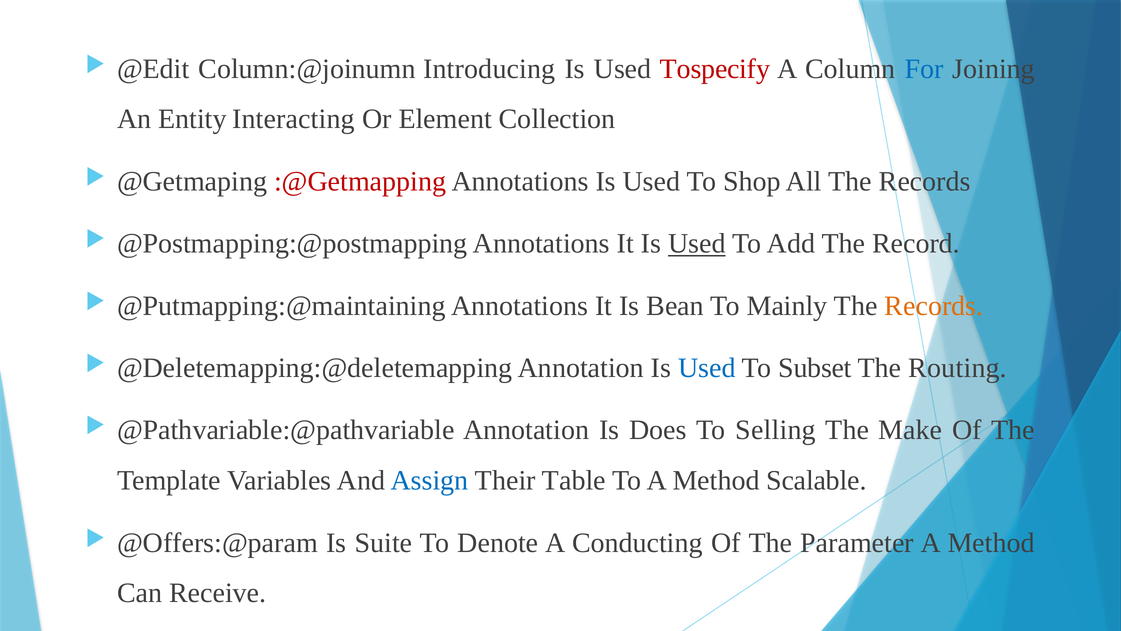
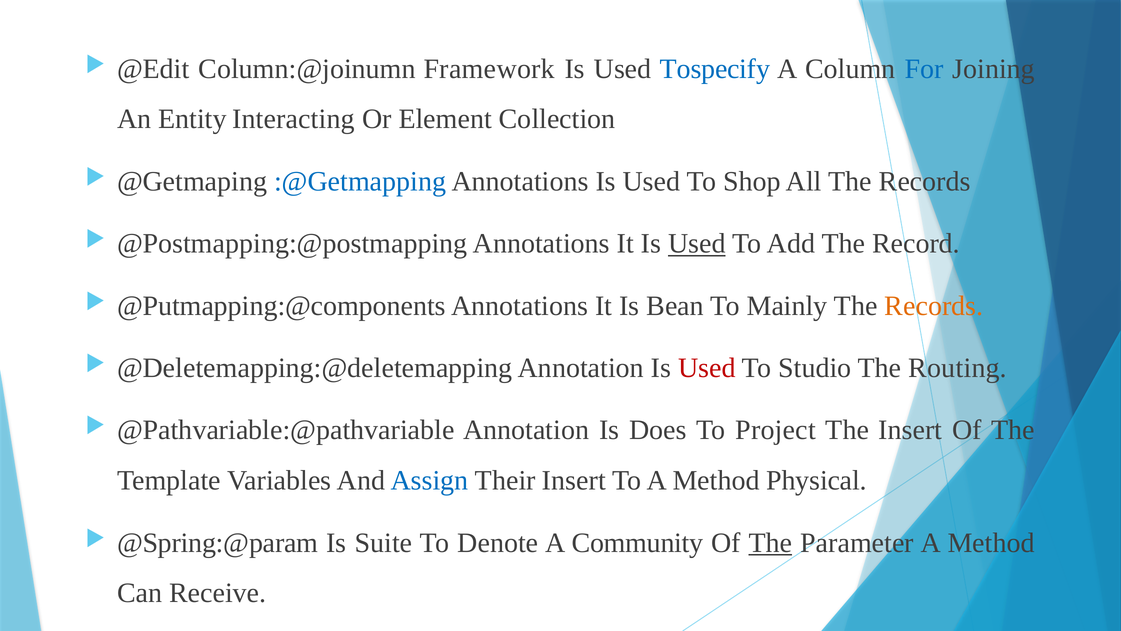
Introducing: Introducing -> Framework (489, 69)
Tospecify colour: red -> blue (715, 69)
:@Getmapping colour: red -> blue (360, 181)
@Putmapping:@maintaining: @Putmapping:@maintaining -> @Putmapping:@components (281, 306)
Used colour: blue -> red (707, 368)
Subset: Subset -> Studio (815, 368)
Selling: Selling -> Project (776, 430)
The Make: Make -> Insert (910, 430)
Their Table: Table -> Insert (574, 480)
Scalable: Scalable -> Physical (816, 480)
@Offers:@param: @Offers:@param -> @Spring:@param (218, 542)
Conducting: Conducting -> Community (638, 542)
The underline: none -> present (770, 542)
